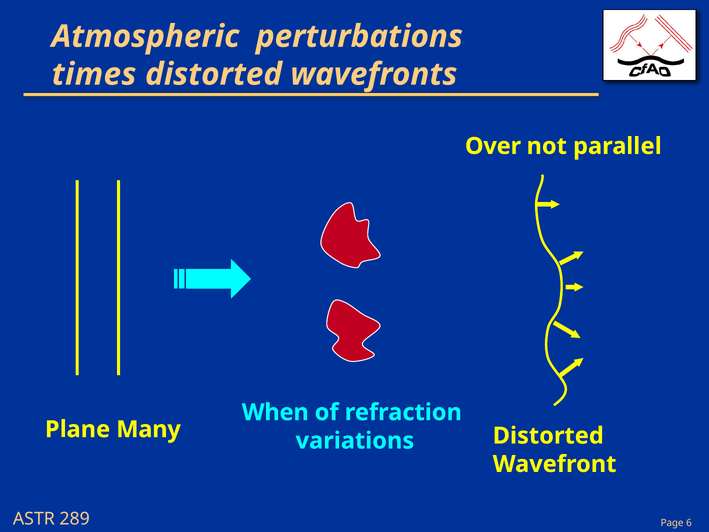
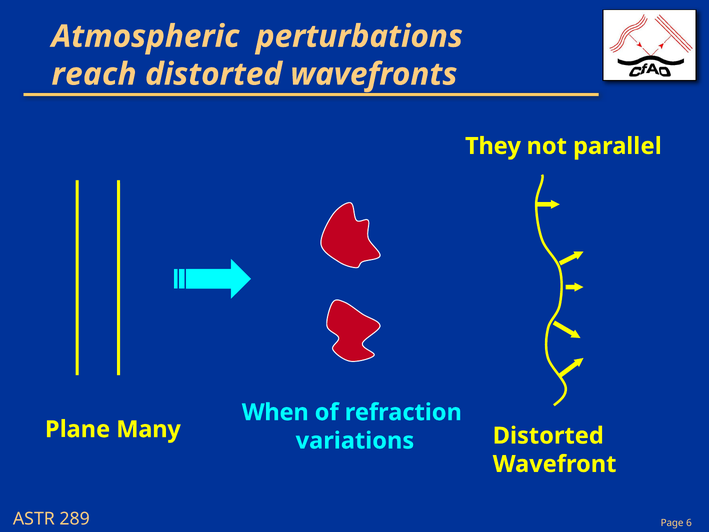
times: times -> reach (94, 74)
Over: Over -> They (493, 146)
